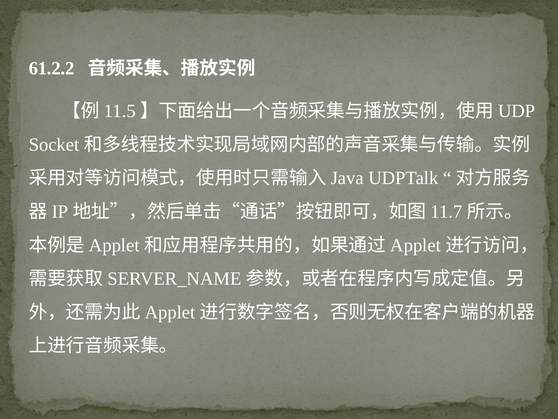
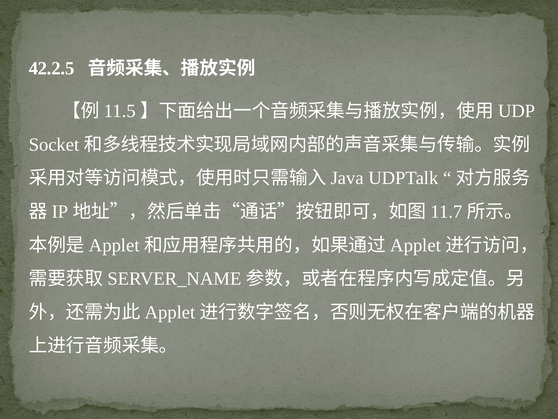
61.2.2: 61.2.2 -> 42.2.5 (52, 68)
